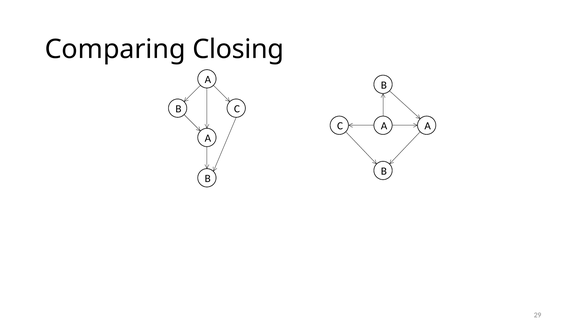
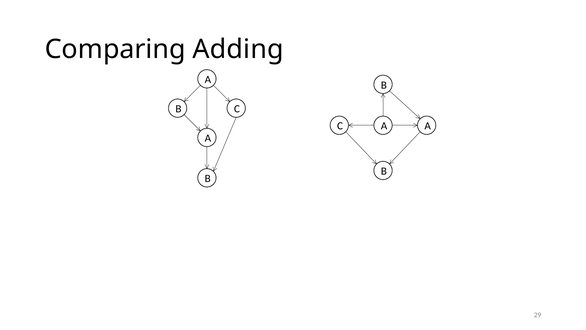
Closing: Closing -> Adding (238, 49)
